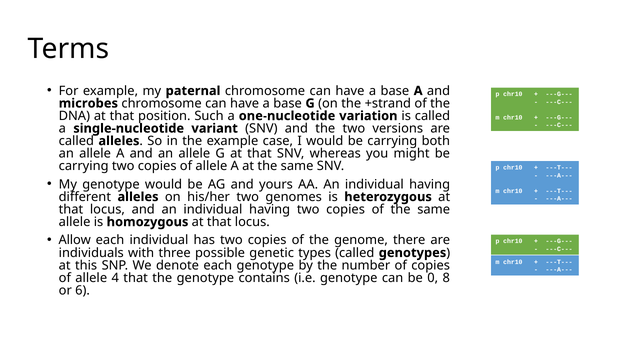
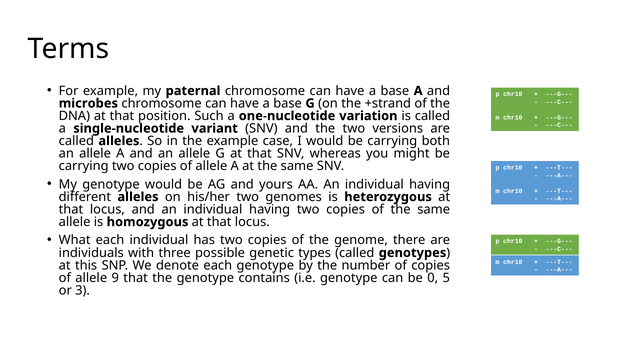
Allow: Allow -> What (75, 240)
4: 4 -> 9 (115, 278)
8: 8 -> 5 (446, 278)
6: 6 -> 3 (83, 290)
